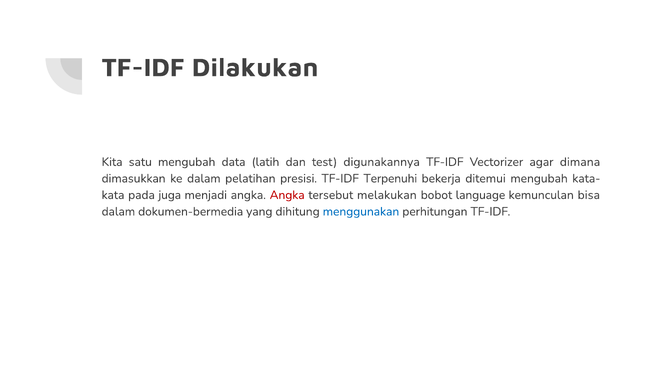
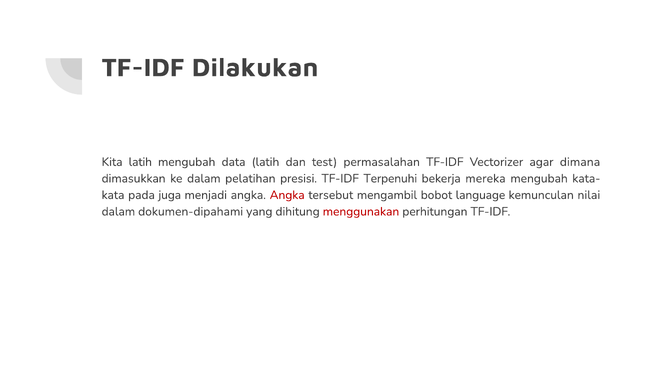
Kita satu: satu -> latih (140, 162)
digunakannya: digunakannya -> permasalahan (382, 162)
ditemui: ditemui -> mereka (485, 178)
melakukan: melakukan -> mengambil (387, 195)
bisa: bisa -> nilai (589, 195)
dokumen-bermedia: dokumen-bermedia -> dokumen-dipahami (191, 211)
menggunakan colour: blue -> red (361, 211)
